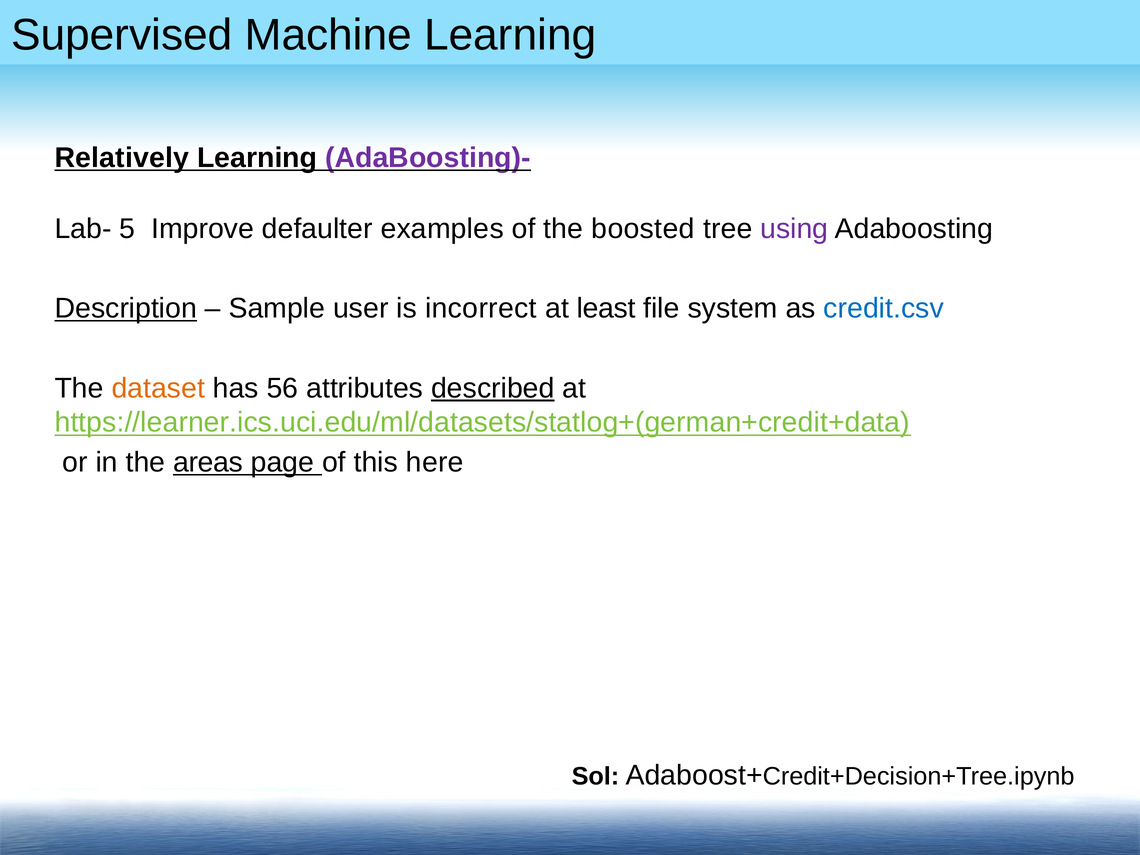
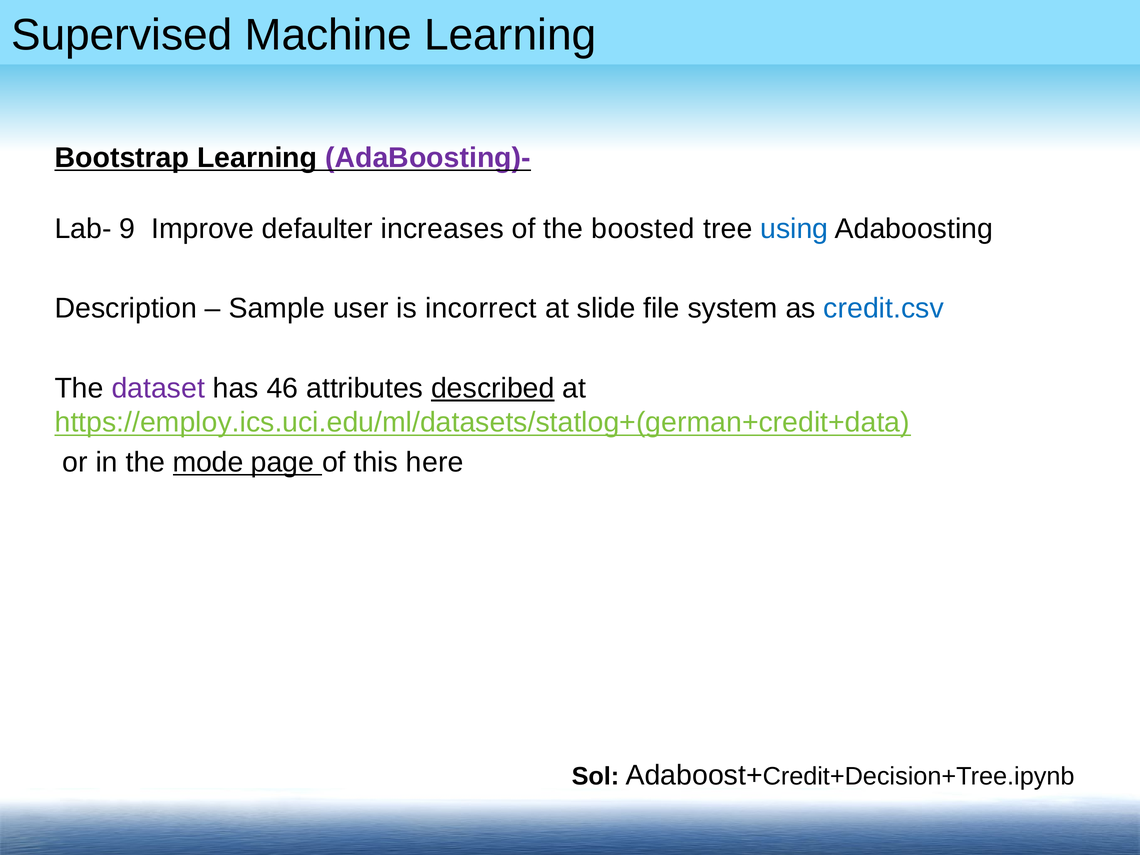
Relatively: Relatively -> Bootstrap (122, 158)
5: 5 -> 9 (127, 229)
examples: examples -> increases (442, 229)
using colour: purple -> blue (794, 229)
Description underline: present -> none (126, 308)
least: least -> slide (606, 308)
dataset colour: orange -> purple (158, 388)
56: 56 -> 46 (282, 388)
https://learner.ics.uci.edu/ml/datasets/statlog+(german+credit+data: https://learner.ics.uci.edu/ml/datasets/statlog+(german+credit+data -> https://employ.ics.uci.edu/ml/datasets/statlog+(german+credit+data (482, 422)
areas: areas -> mode (208, 462)
